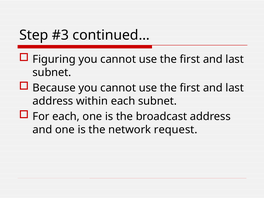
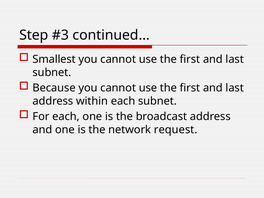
Figuring: Figuring -> Smallest (54, 59)
